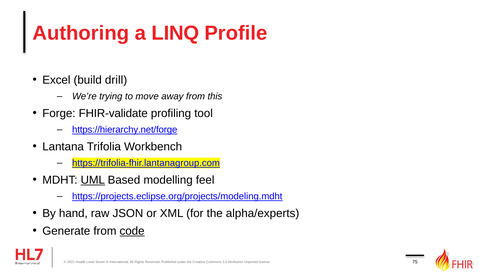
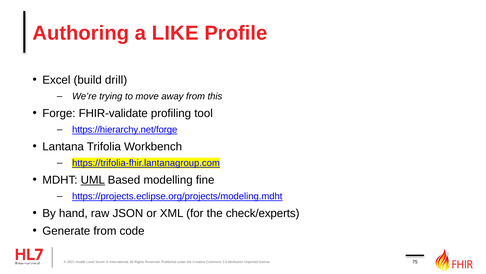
LINQ: LINQ -> LIKE (175, 33)
feel: feel -> fine (205, 180)
alpha/experts: alpha/experts -> check/experts (263, 213)
code underline: present -> none (132, 231)
